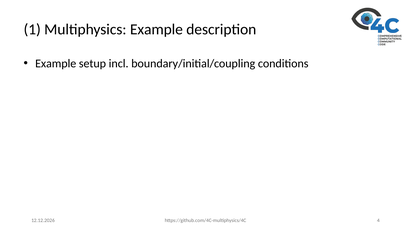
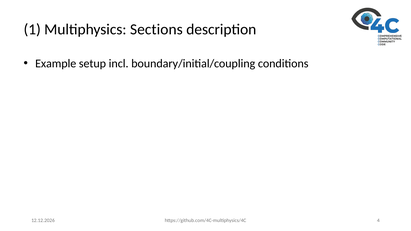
Multiphysics Example: Example -> Sections (156, 30)
